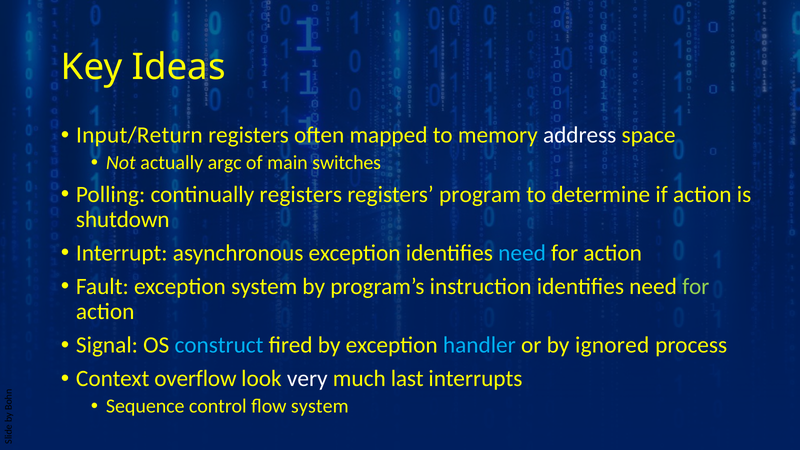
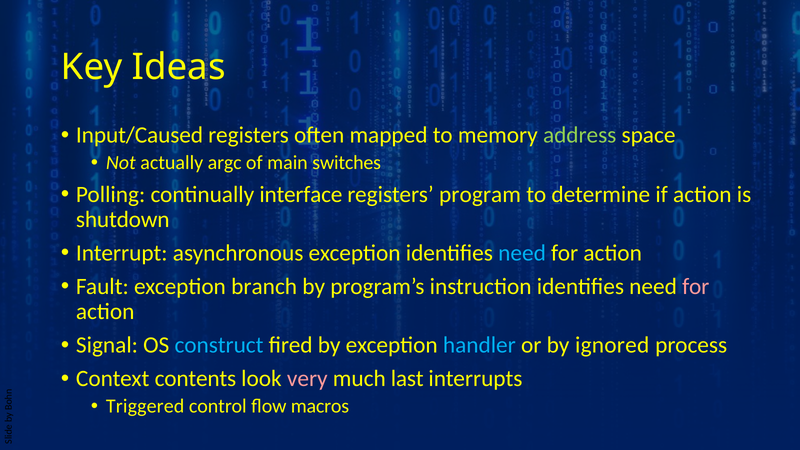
Input/Return: Input/Return -> Input/Caused (140, 135)
address colour: white -> light green (580, 135)
continually registers: registers -> interface (301, 194)
exception system: system -> branch (264, 287)
for colour: light green -> pink (696, 287)
overflow: overflow -> contents (195, 379)
very colour: white -> pink (307, 379)
Sequence: Sequence -> Triggered (145, 406)
flow system: system -> macros (320, 406)
